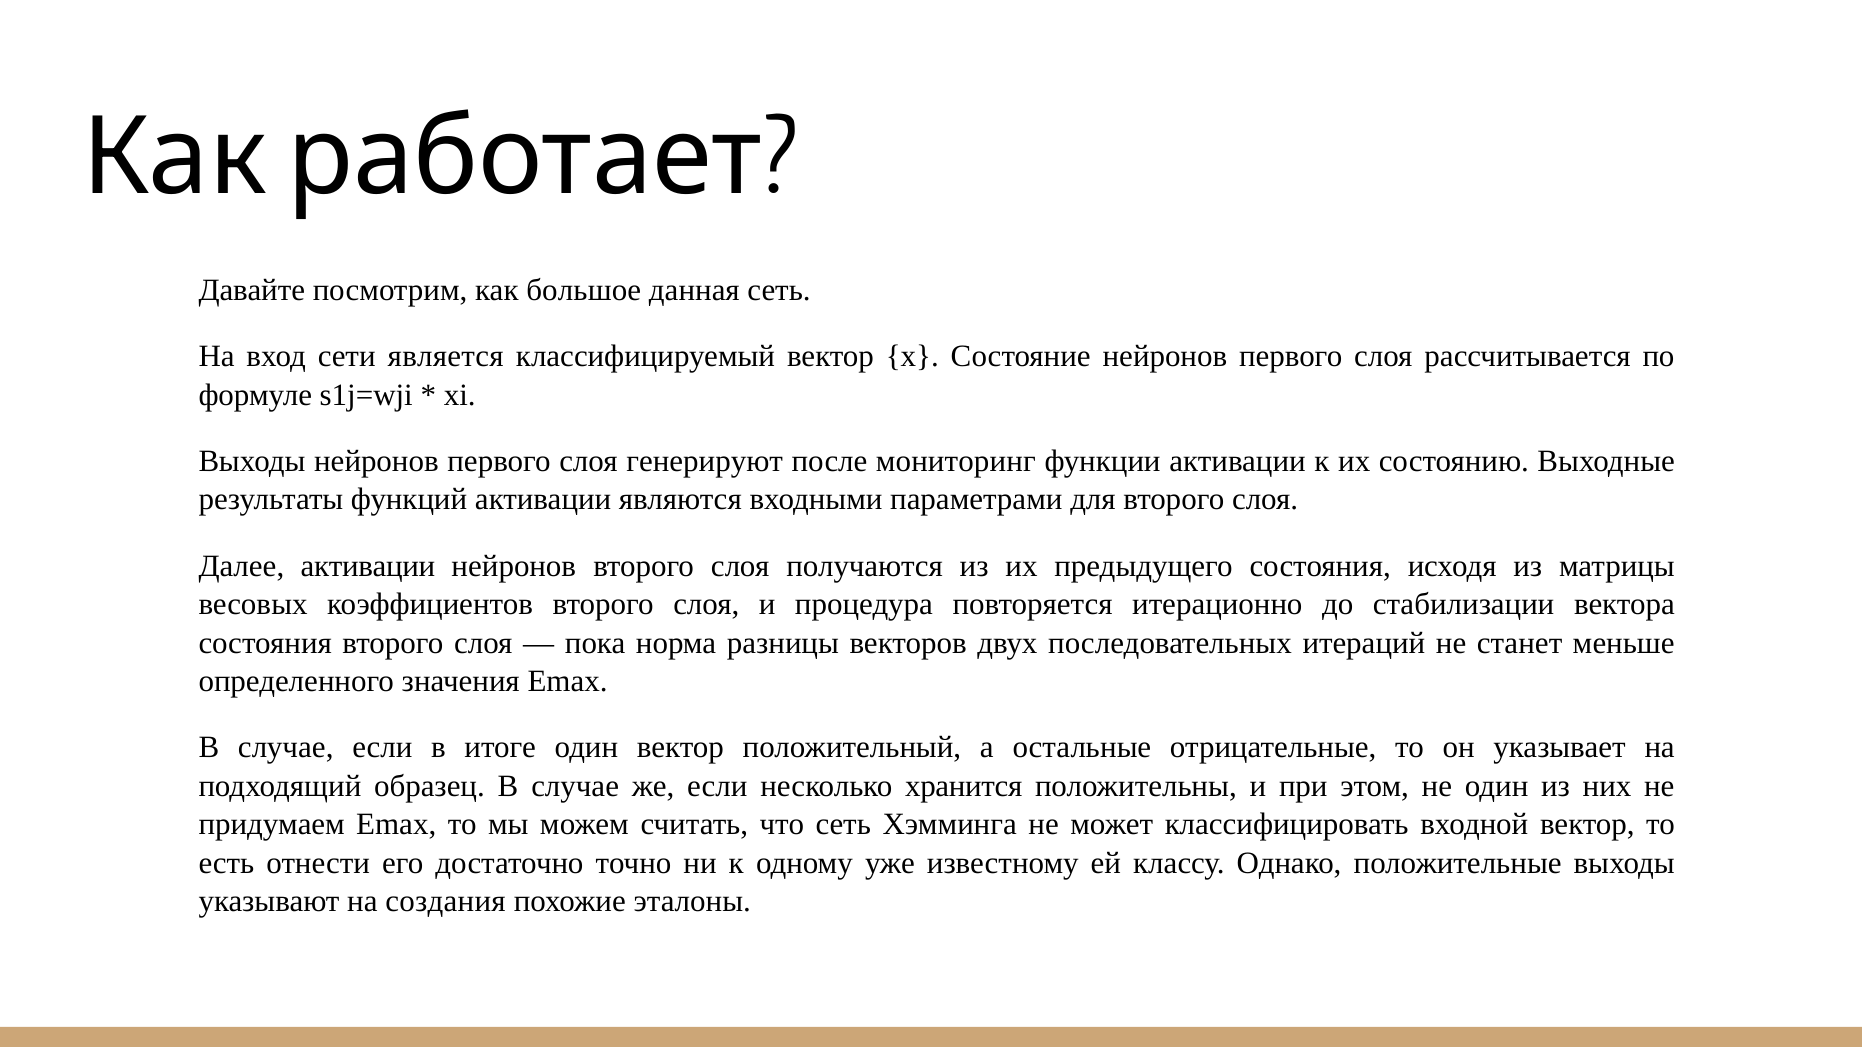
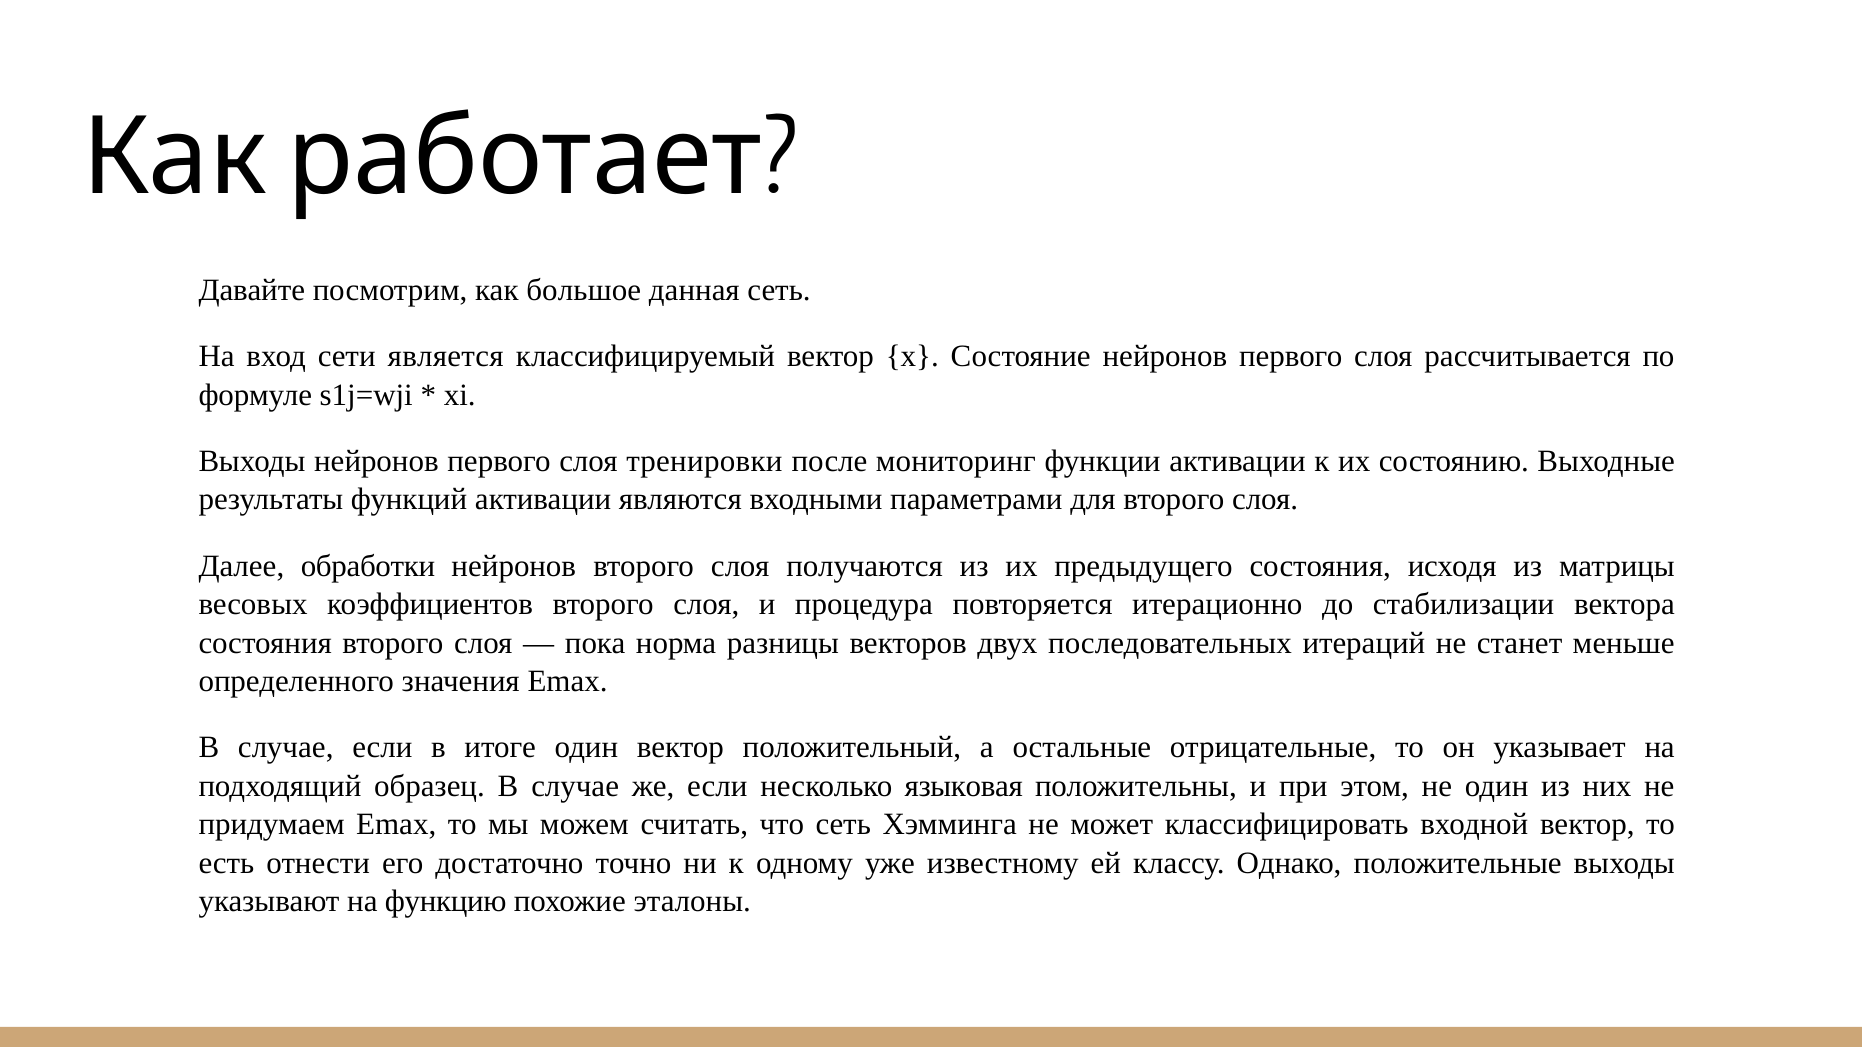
генерируют: генерируют -> тренировки (705, 461)
Далее активации: активации -> обработки (368, 566)
хранится: хранится -> языковая (964, 786)
создания: создания -> функцию (446, 902)
